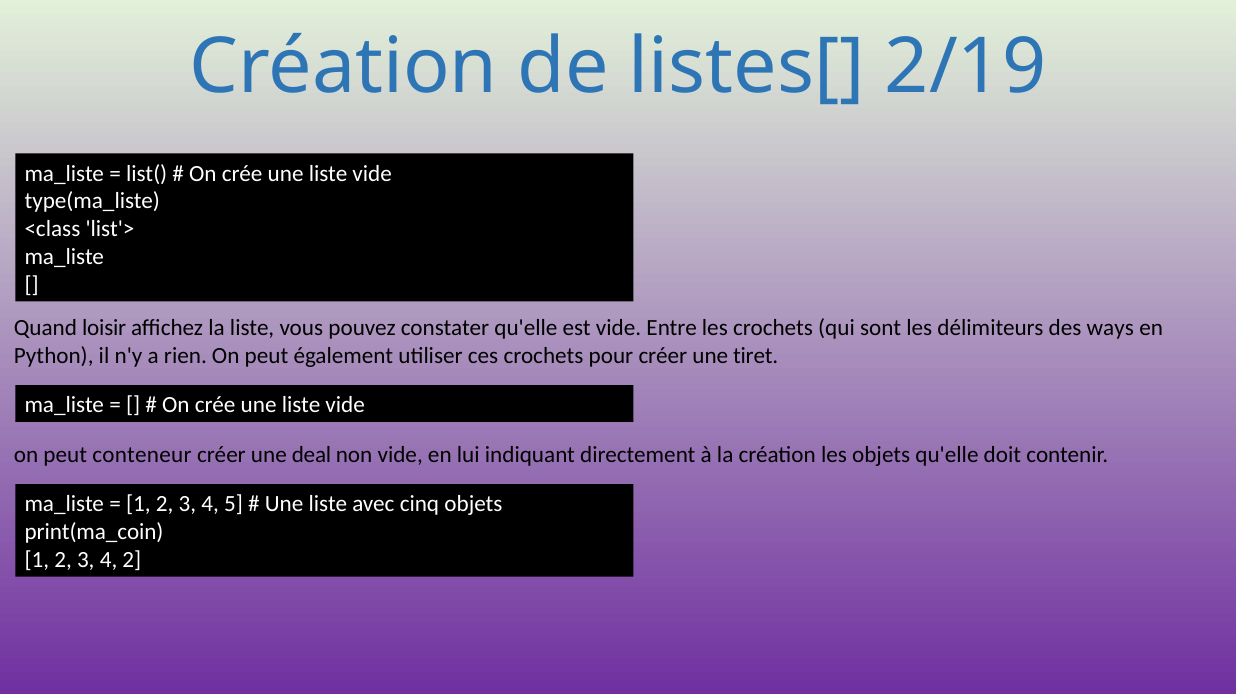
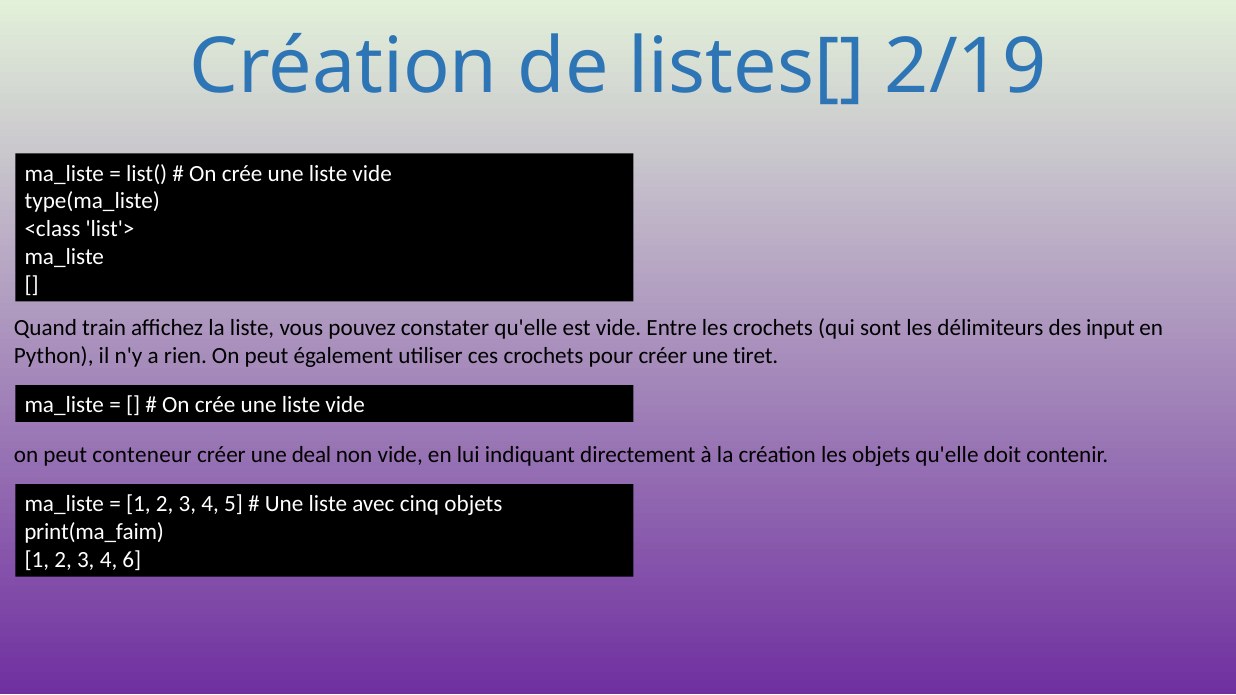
loisir: loisir -> train (104, 328)
ways: ways -> input (1110, 328)
print(ma_coin: print(ma_coin -> print(ma_faim (94, 532)
4 2: 2 -> 6 (132, 560)
